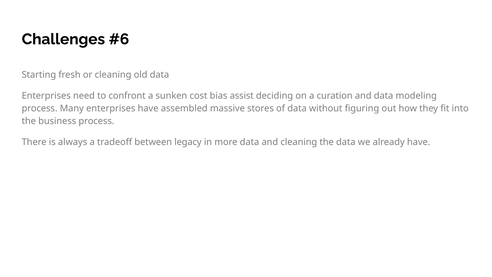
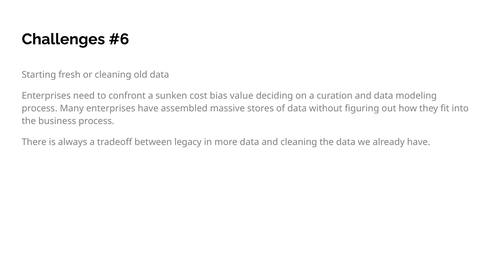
assist: assist -> value (242, 96)
